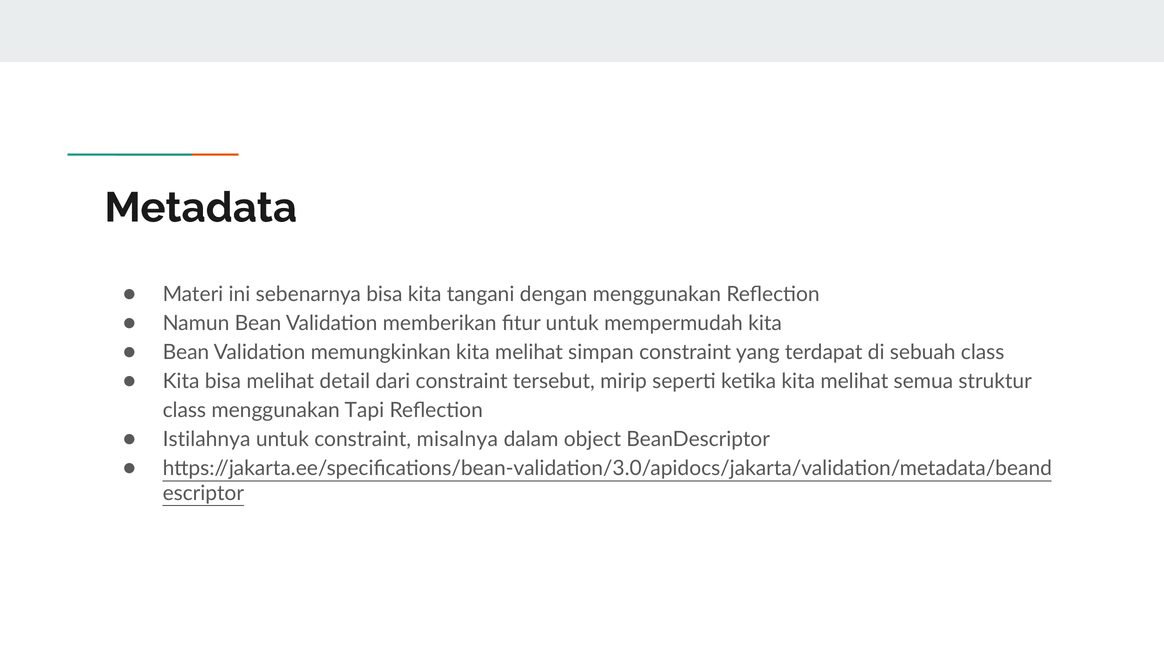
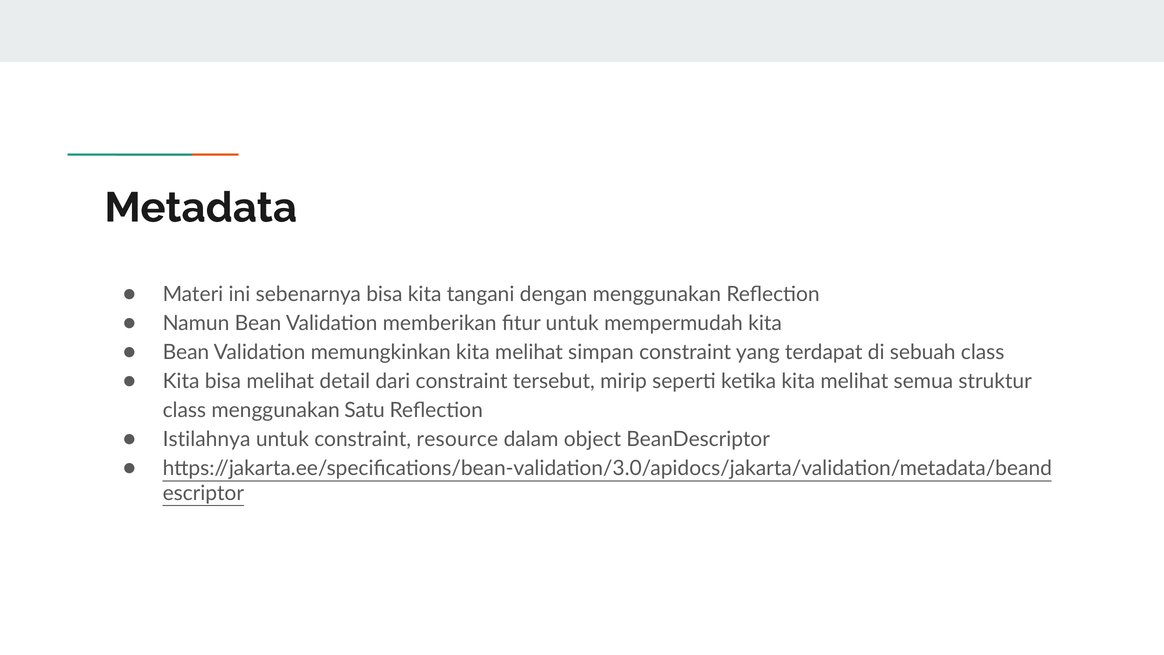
Tapi: Tapi -> Satu (365, 410)
misalnya: misalnya -> resource (457, 439)
